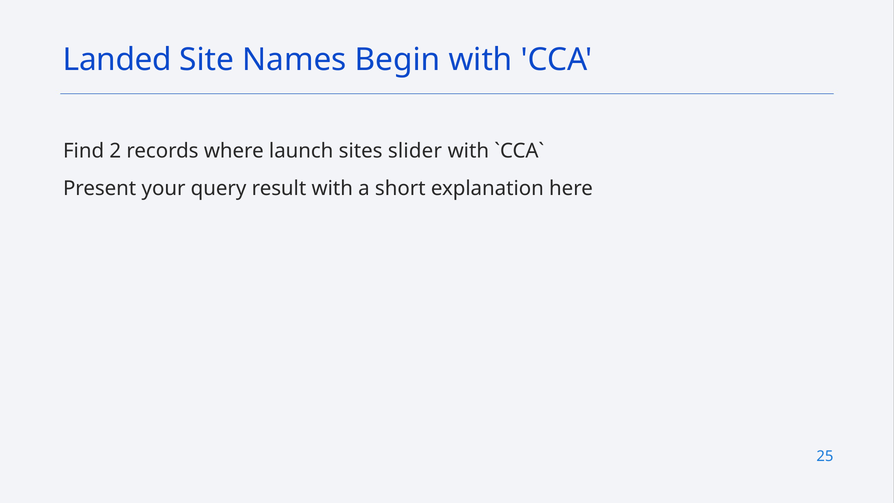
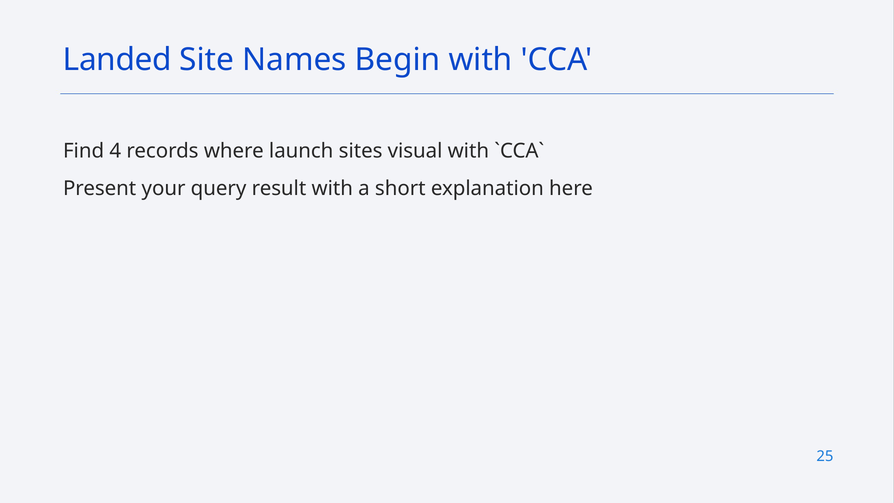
2: 2 -> 4 (115, 151)
slider: slider -> visual (415, 151)
